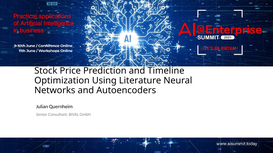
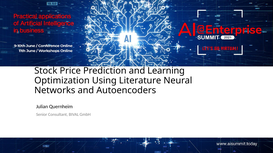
Timeline: Timeline -> Learning (166, 71)
